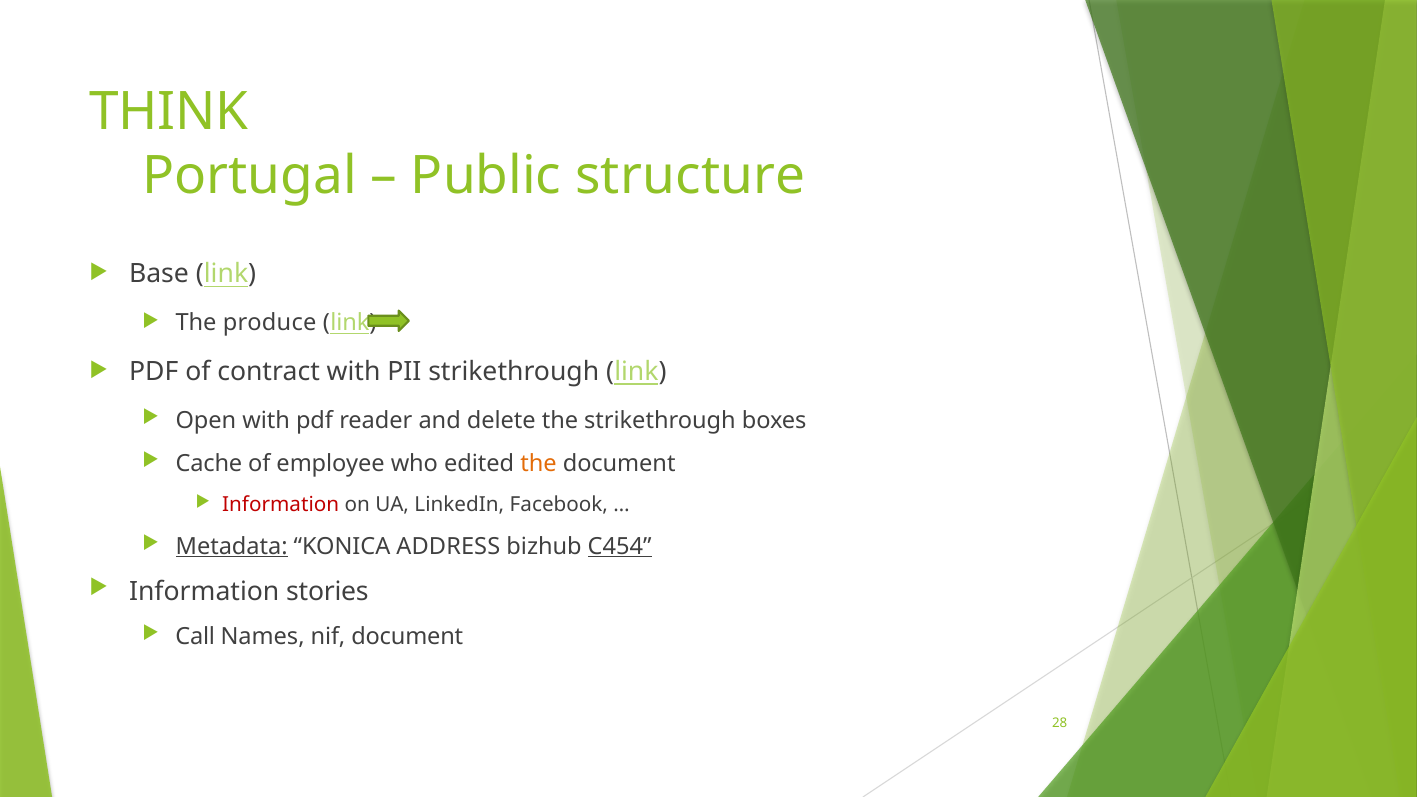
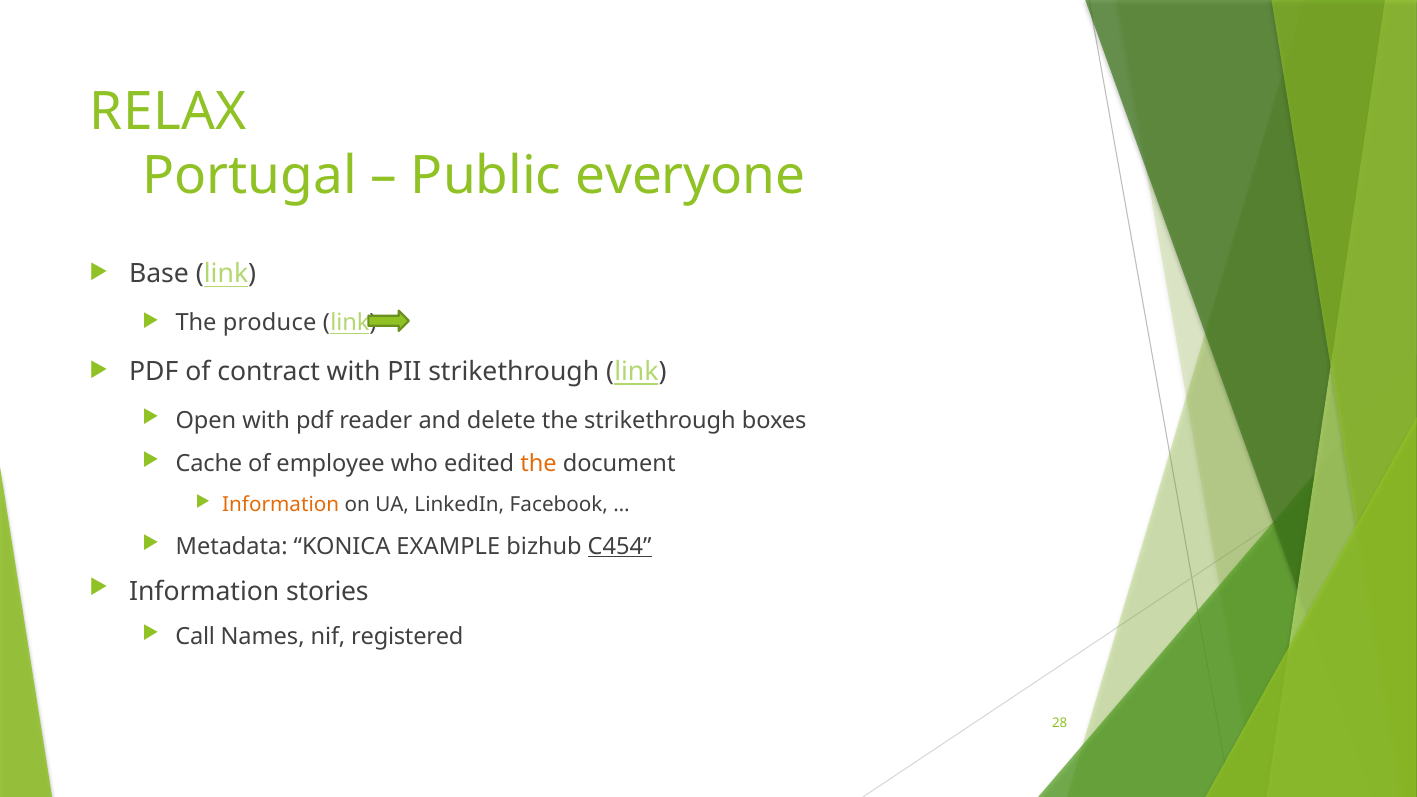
THINK: THINK -> RELAX (168, 112)
structure: structure -> everyone (690, 176)
Information colour: red -> orange (281, 505)
Metadata underline: present -> none (232, 547)
ADDRESS: ADDRESS -> EXAMPLE (448, 547)
nif document: document -> registered (407, 636)
